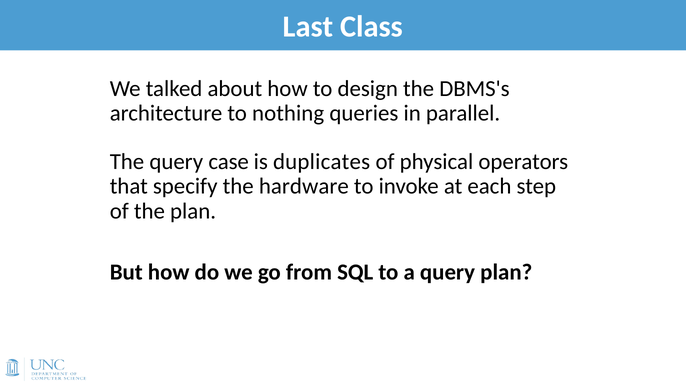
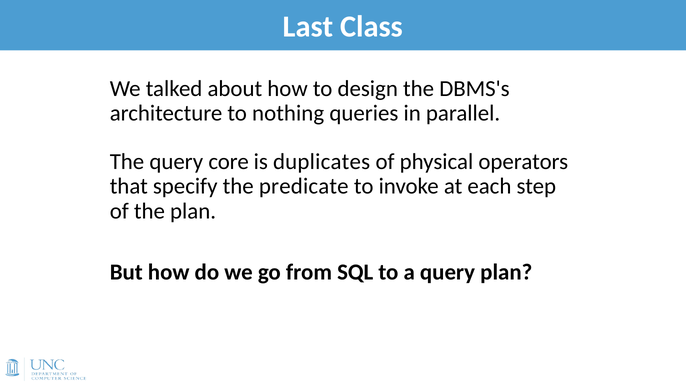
case: case -> core (229, 162)
hardware: hardware -> predicate (304, 186)
